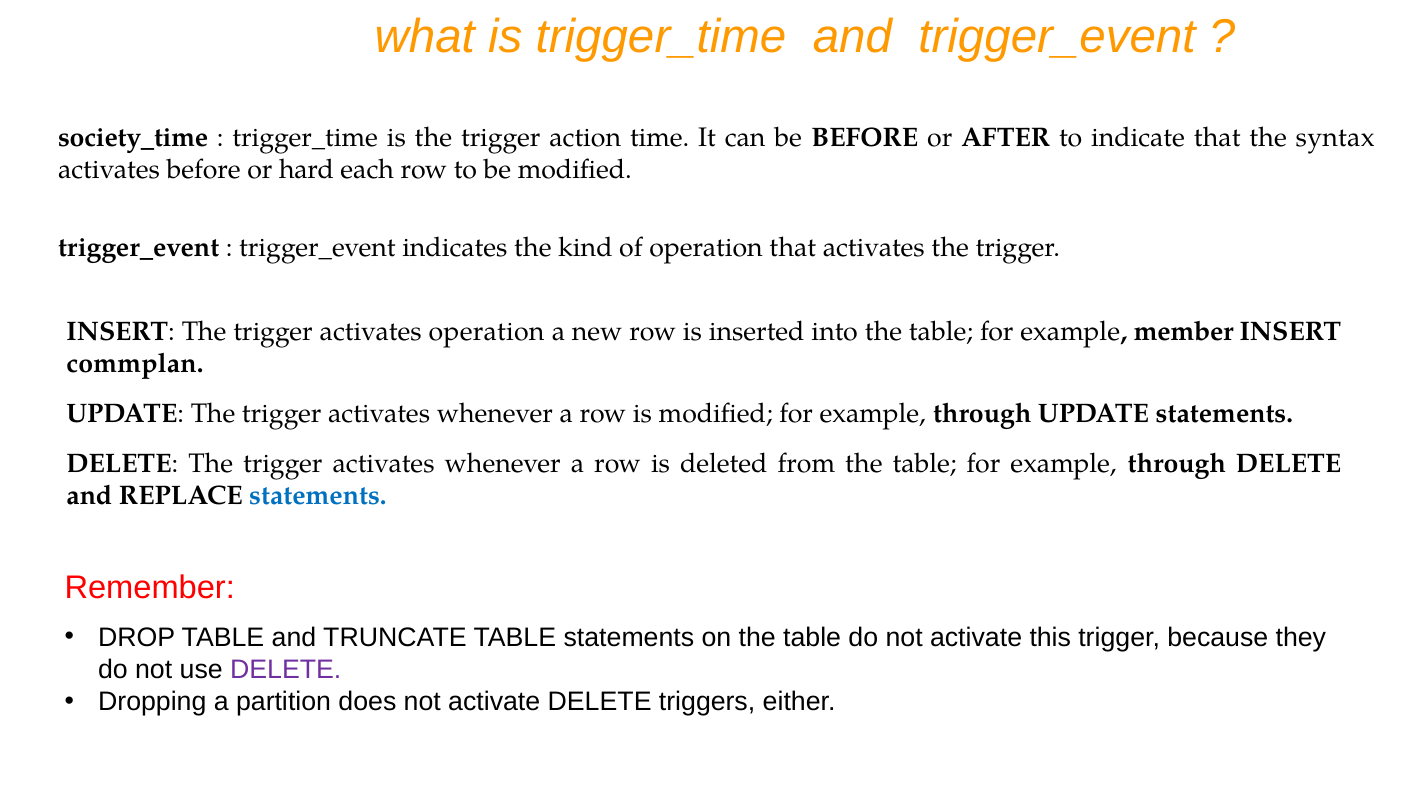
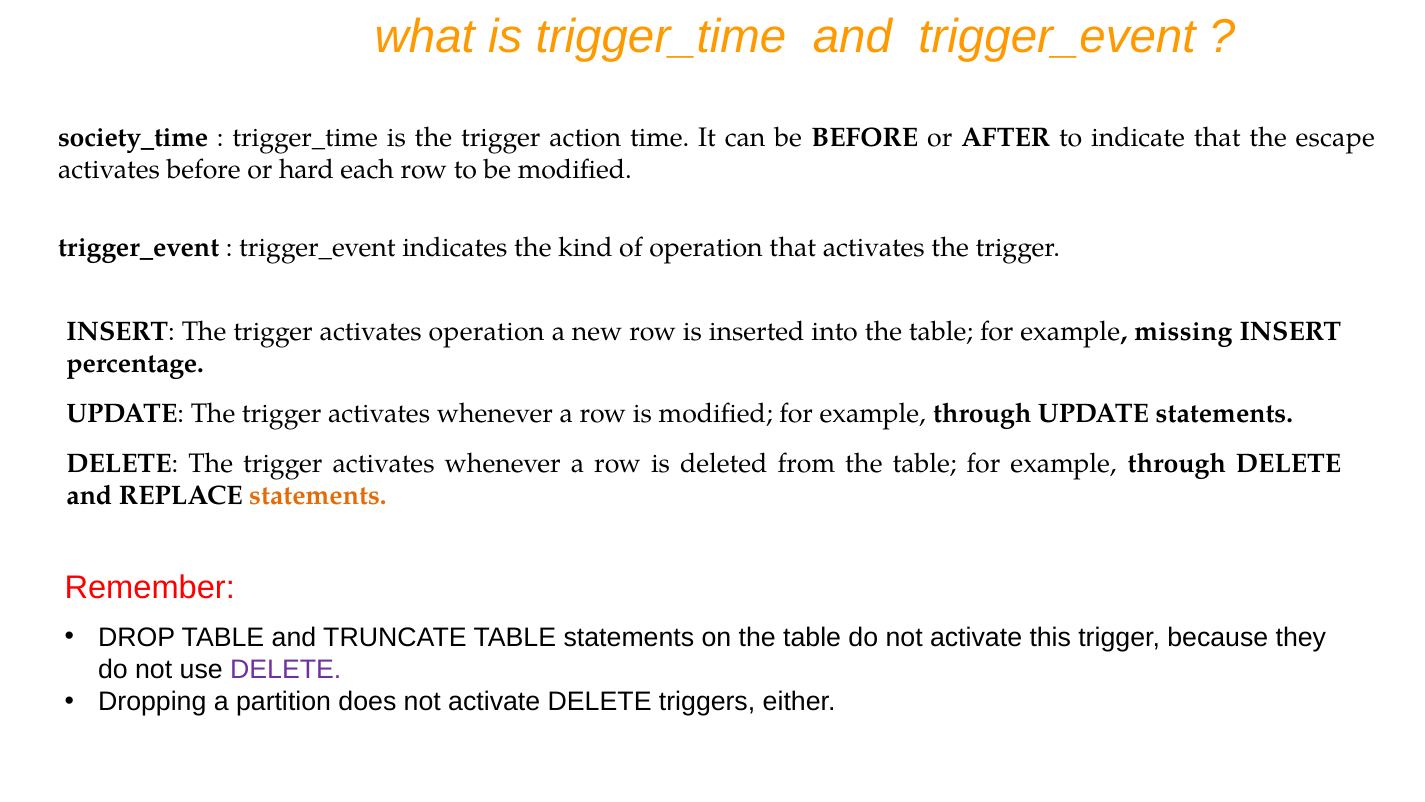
syntax: syntax -> escape (1335, 138)
member: member -> missing (1183, 331)
commplan: commplan -> percentage (135, 363)
statements colour: blue -> orange (318, 495)
